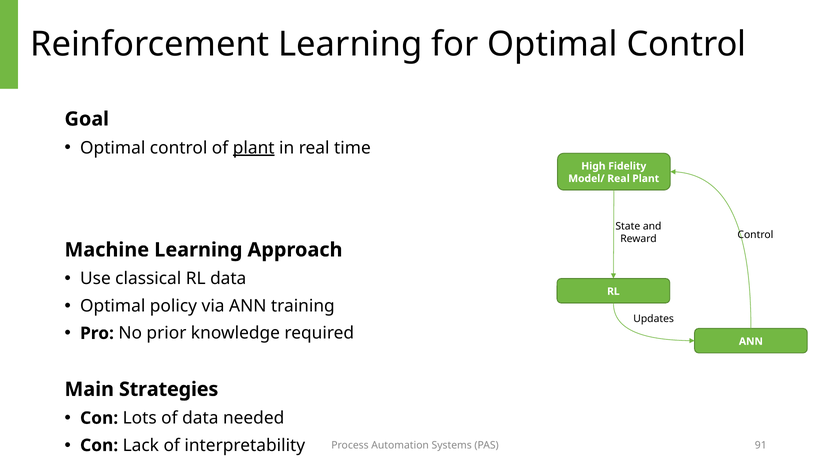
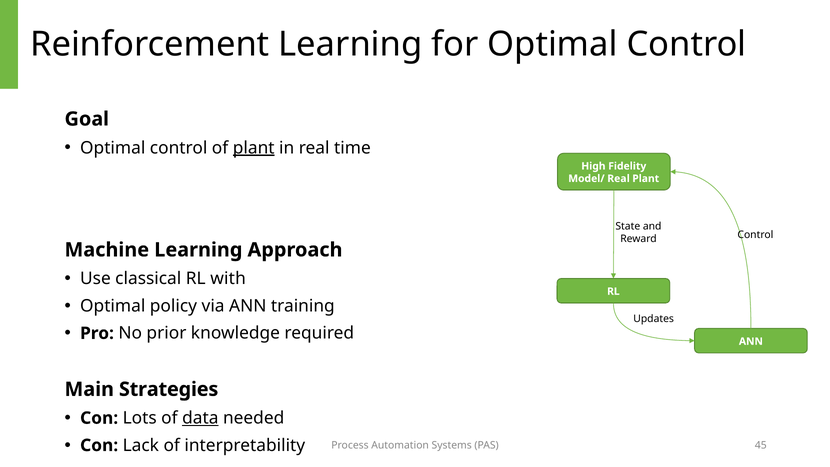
RL data: data -> with (228, 279)
data underline: none -> present (200, 418)
91: 91 -> 45 (761, 445)
